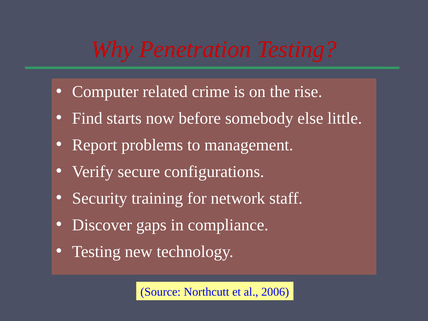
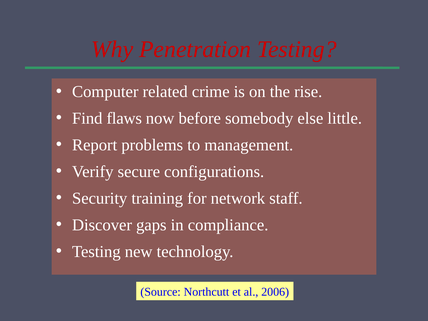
starts: starts -> flaws (124, 118)
